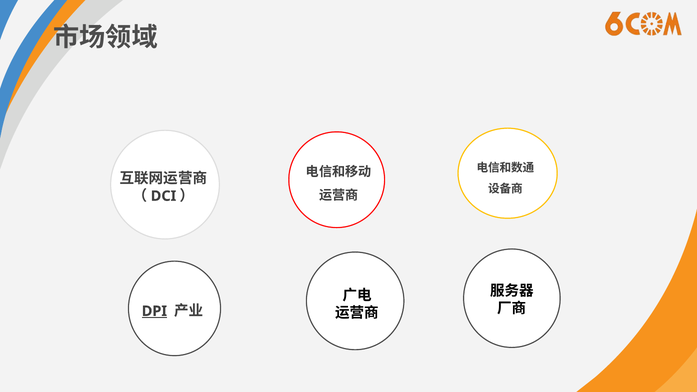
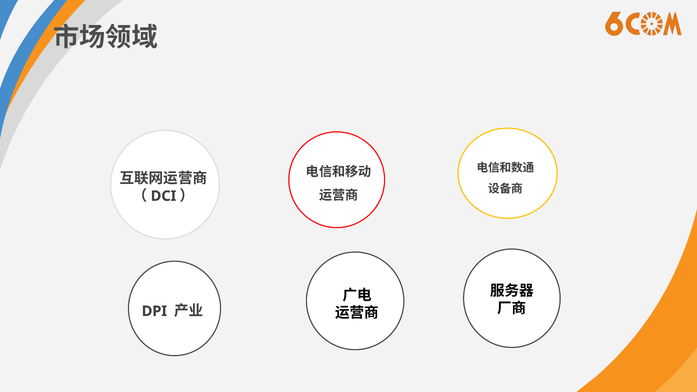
DPI underline: present -> none (154, 311)
